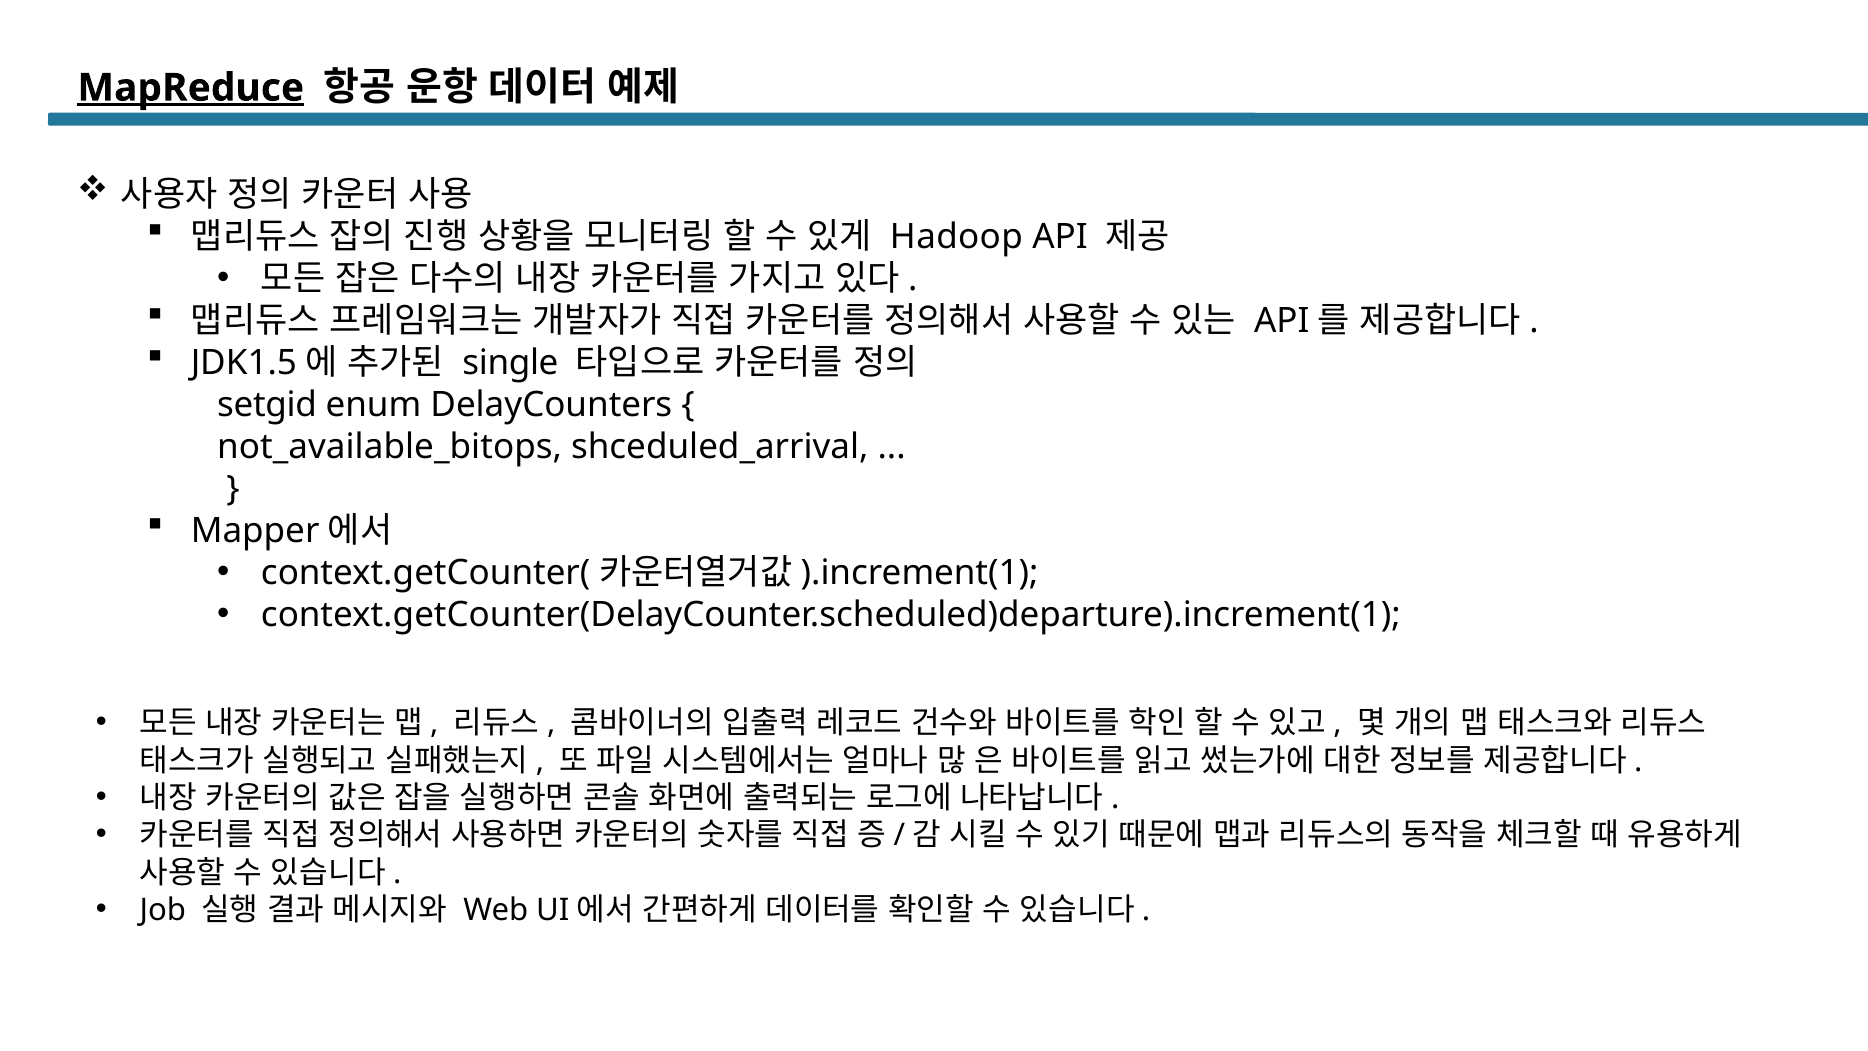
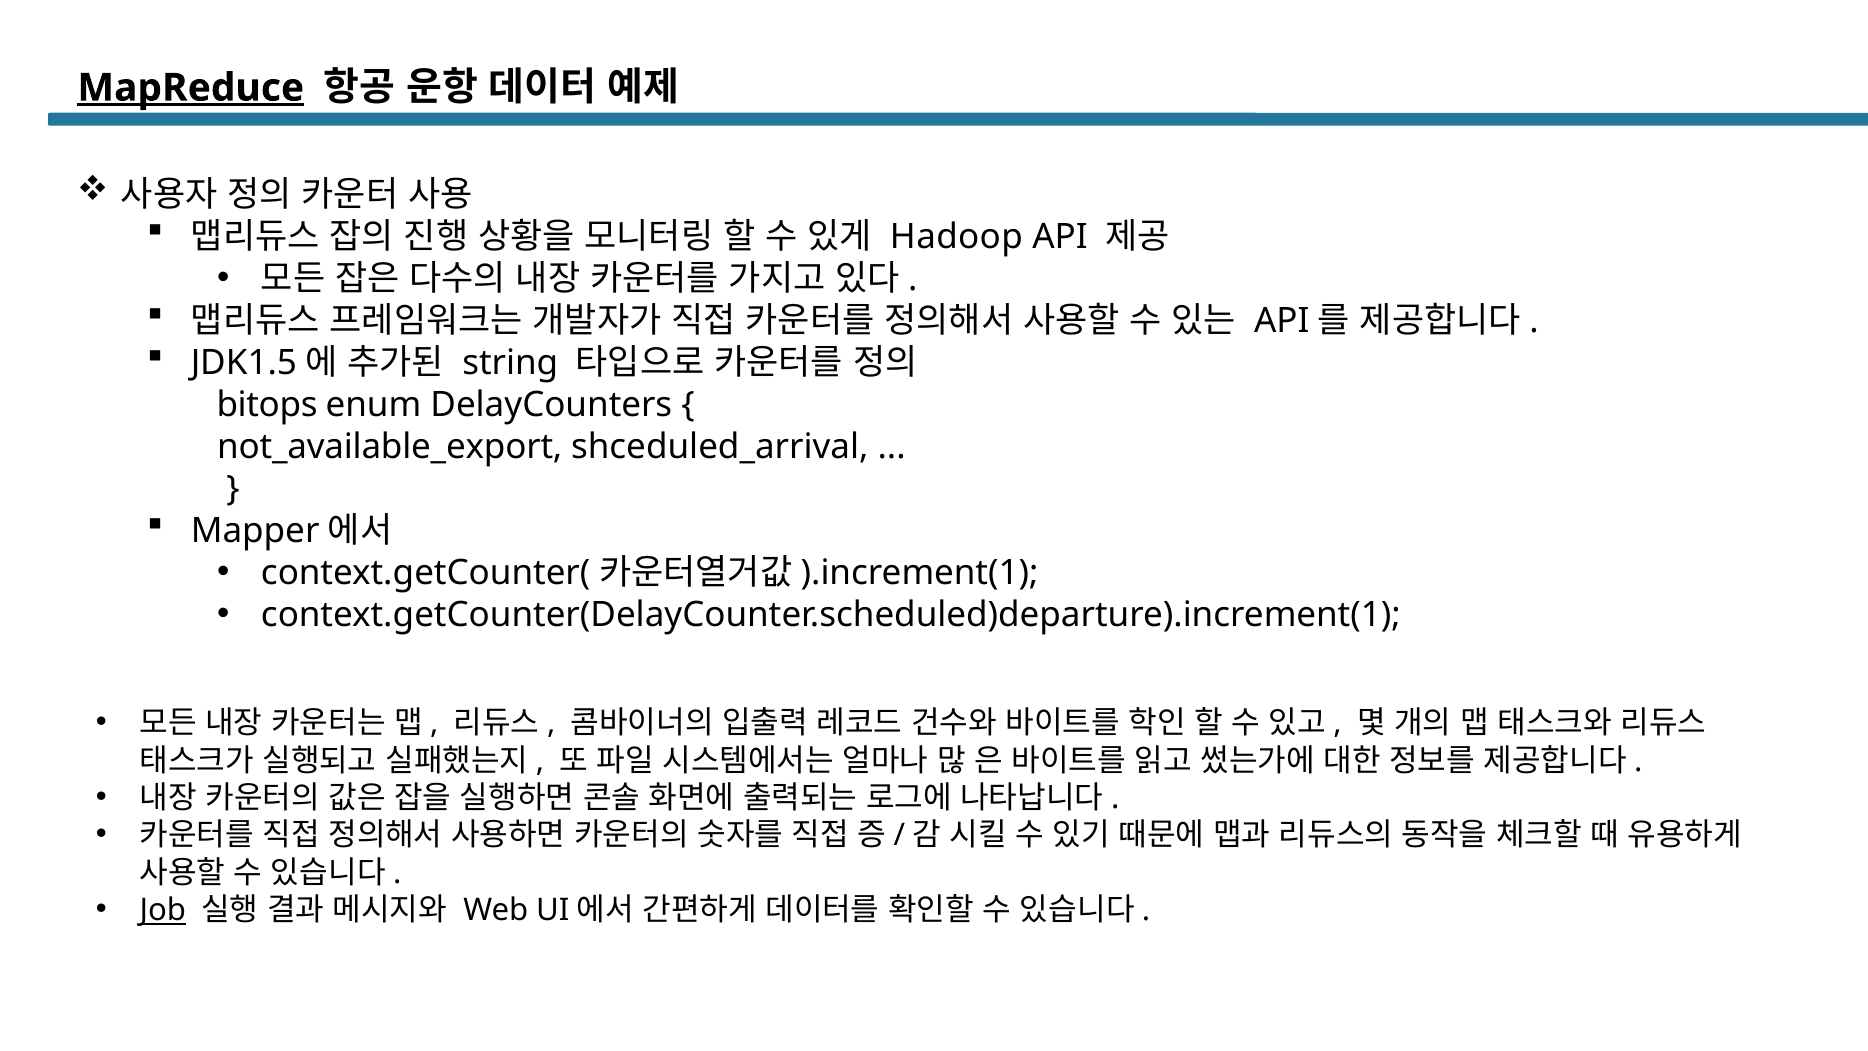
single: single -> string (510, 363)
setgid: setgid -> bitops (267, 405)
not_available_bitops: not_available_bitops -> not_available_export (390, 447)
Job underline: none -> present (163, 910)
